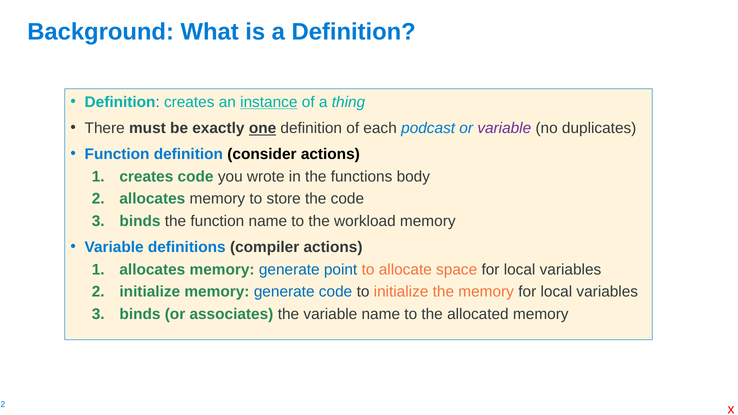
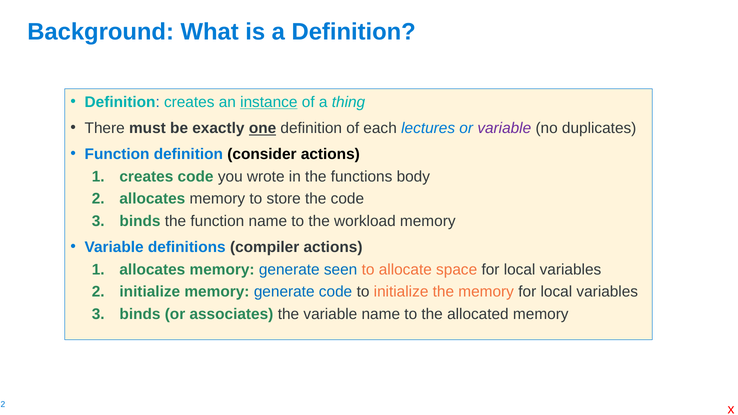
podcast: podcast -> lectures (428, 128)
point: point -> seen (341, 270)
